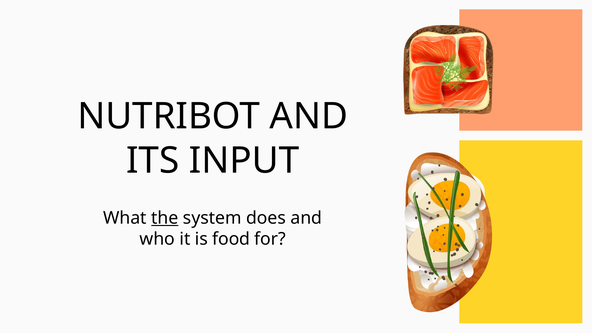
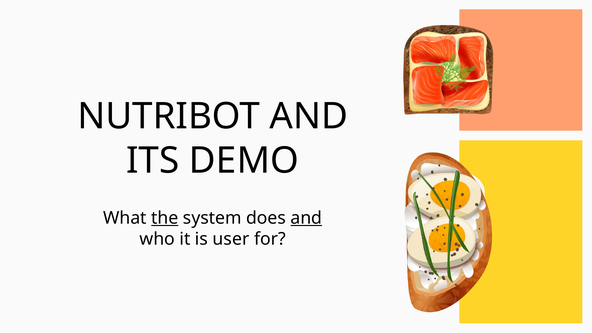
INPUT: INPUT -> DEMO (244, 161)
and underline: none -> present (306, 218)
food: food -> user (231, 239)
